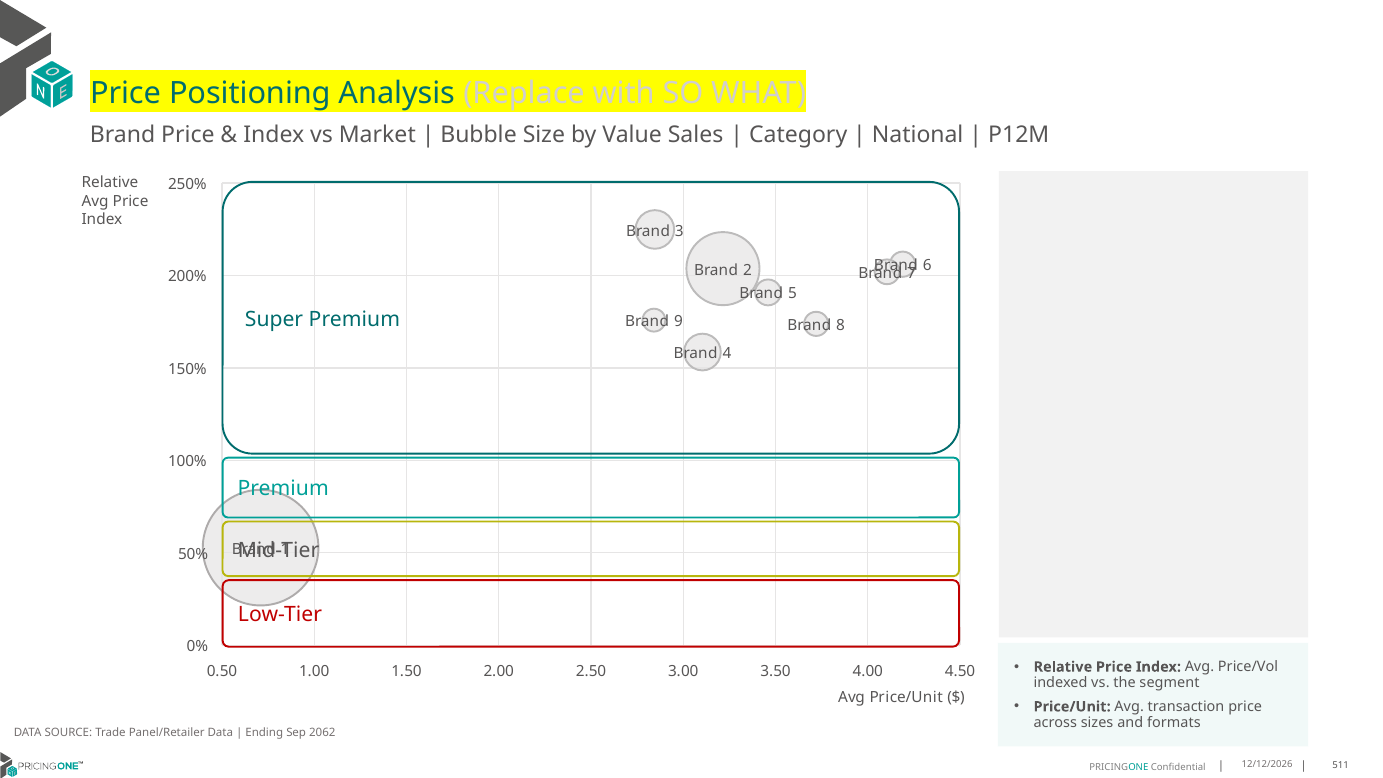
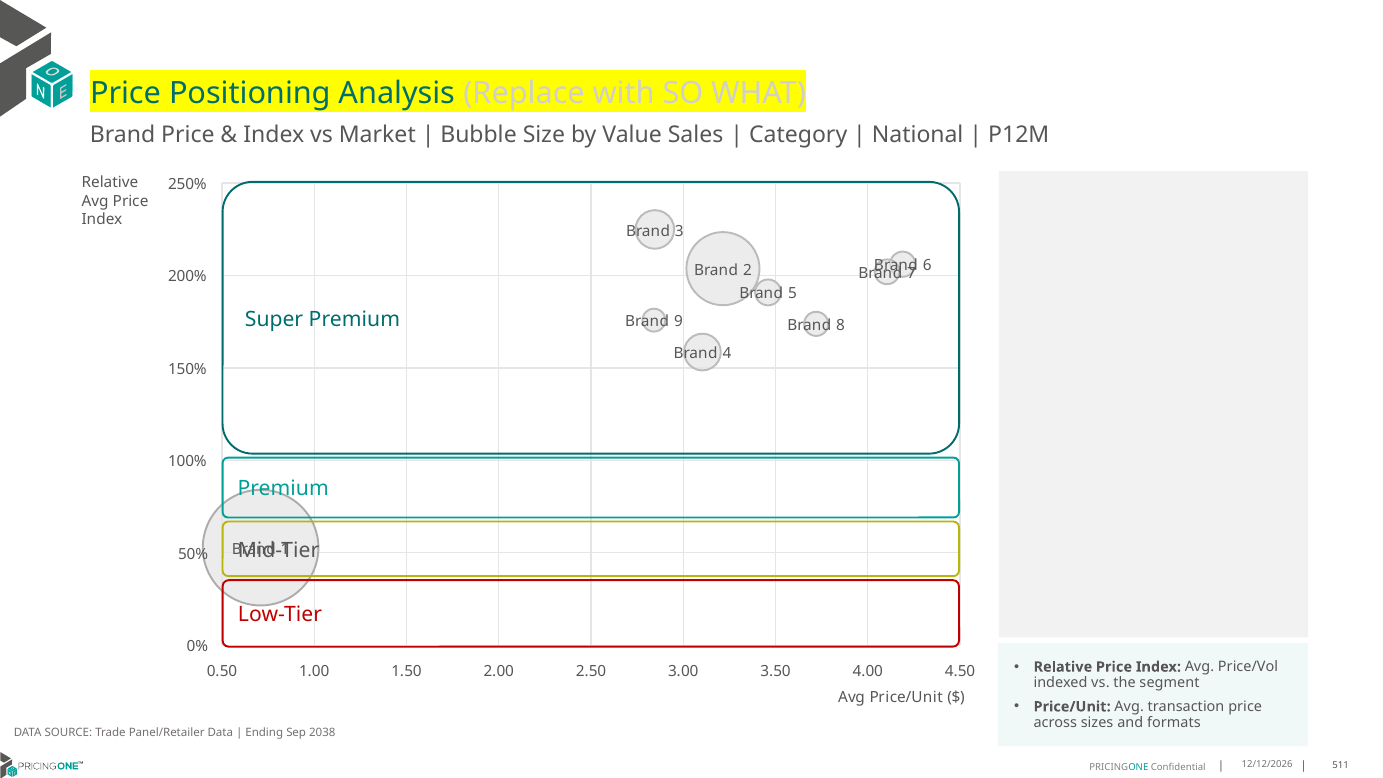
2062: 2062 -> 2038 (322, 733)
